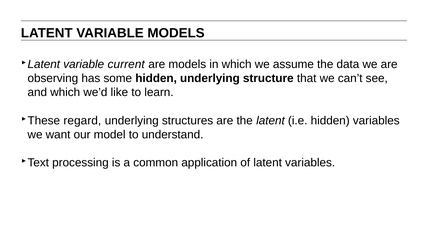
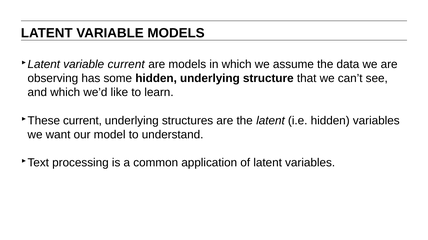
regard: regard -> current (82, 121)
